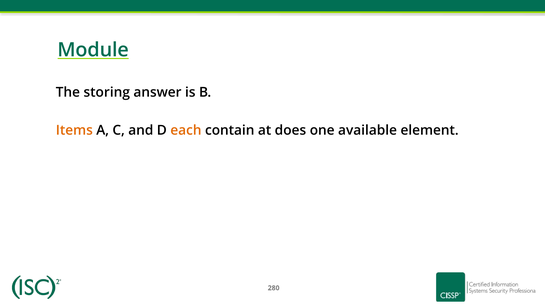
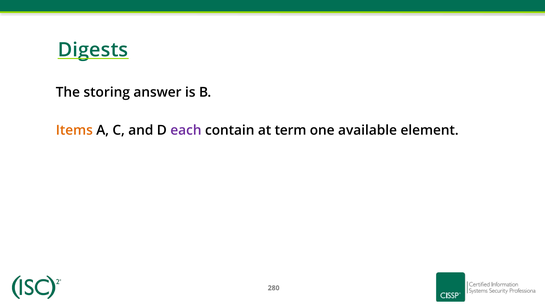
Module: Module -> Digests (93, 50)
each colour: orange -> purple (186, 130)
does: does -> term (291, 130)
